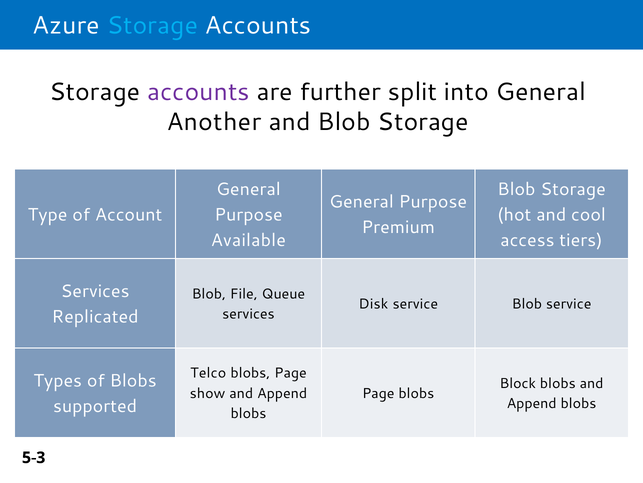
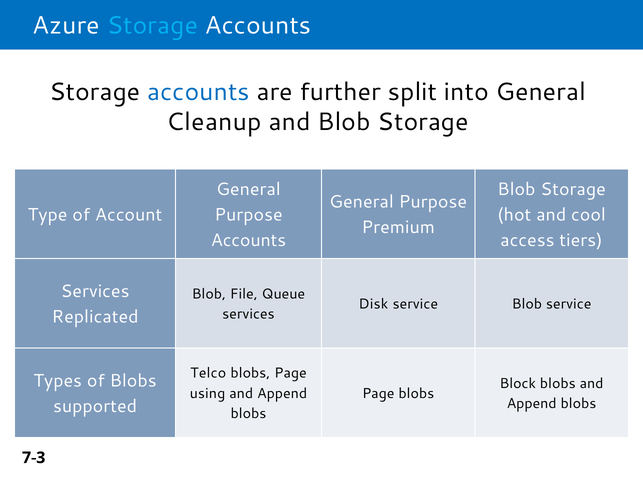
accounts colour: purple -> blue (199, 92)
Another: Another -> Cleanup (214, 122)
Available: Available -> Accounts (249, 240)
show: show -> using (207, 393)
5-3: 5-3 -> 7-3 (34, 457)
